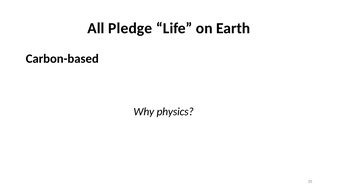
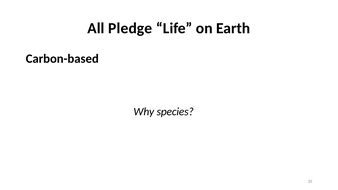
physics: physics -> species (175, 112)
